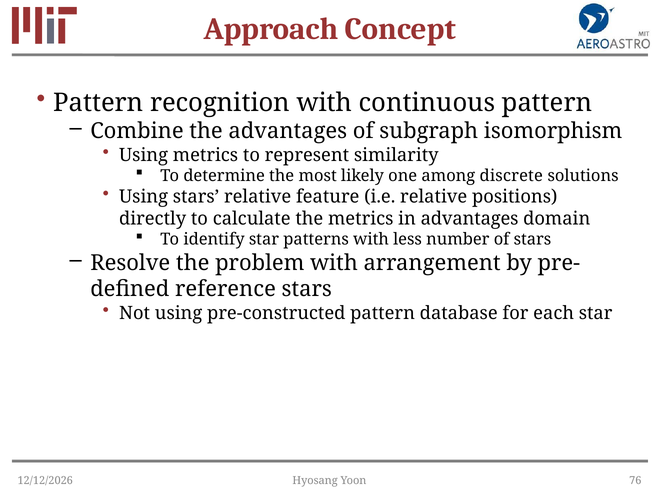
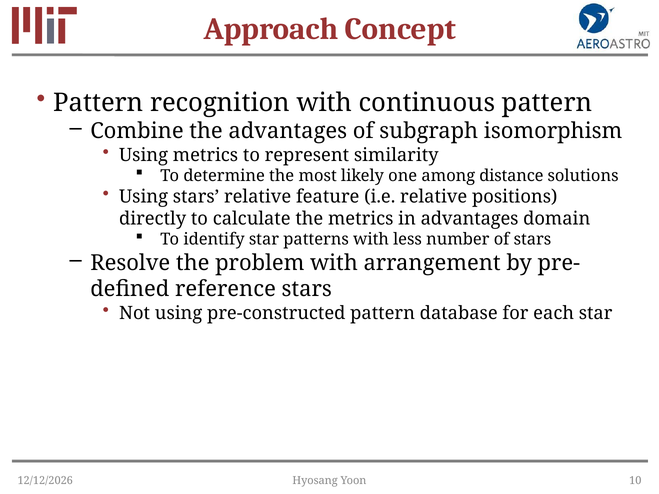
discrete: discrete -> distance (511, 176)
76: 76 -> 10 (635, 481)
